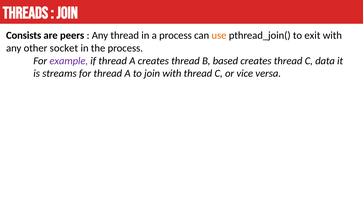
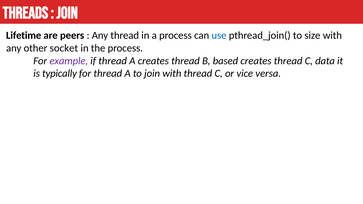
Consists: Consists -> Lifetime (24, 35)
use colour: orange -> blue (219, 35)
exit: exit -> size (312, 35)
streams: streams -> typically (60, 74)
